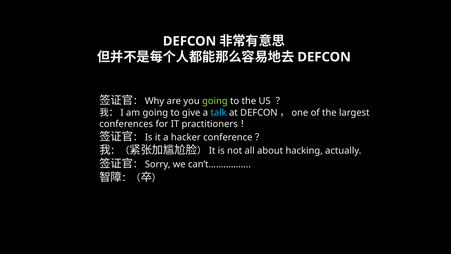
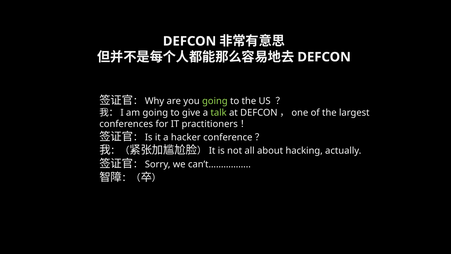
talk colour: light blue -> light green (219, 113)
